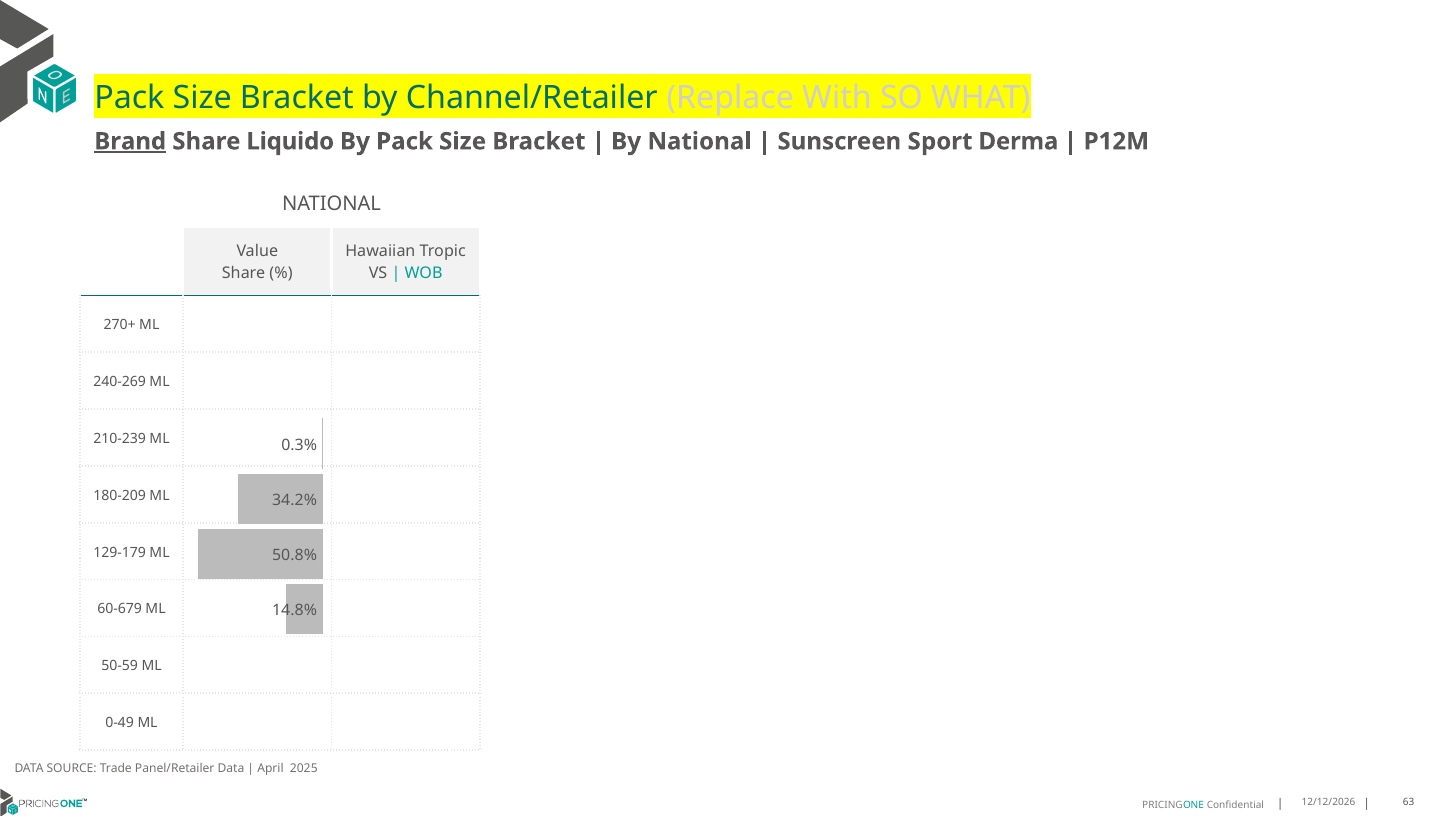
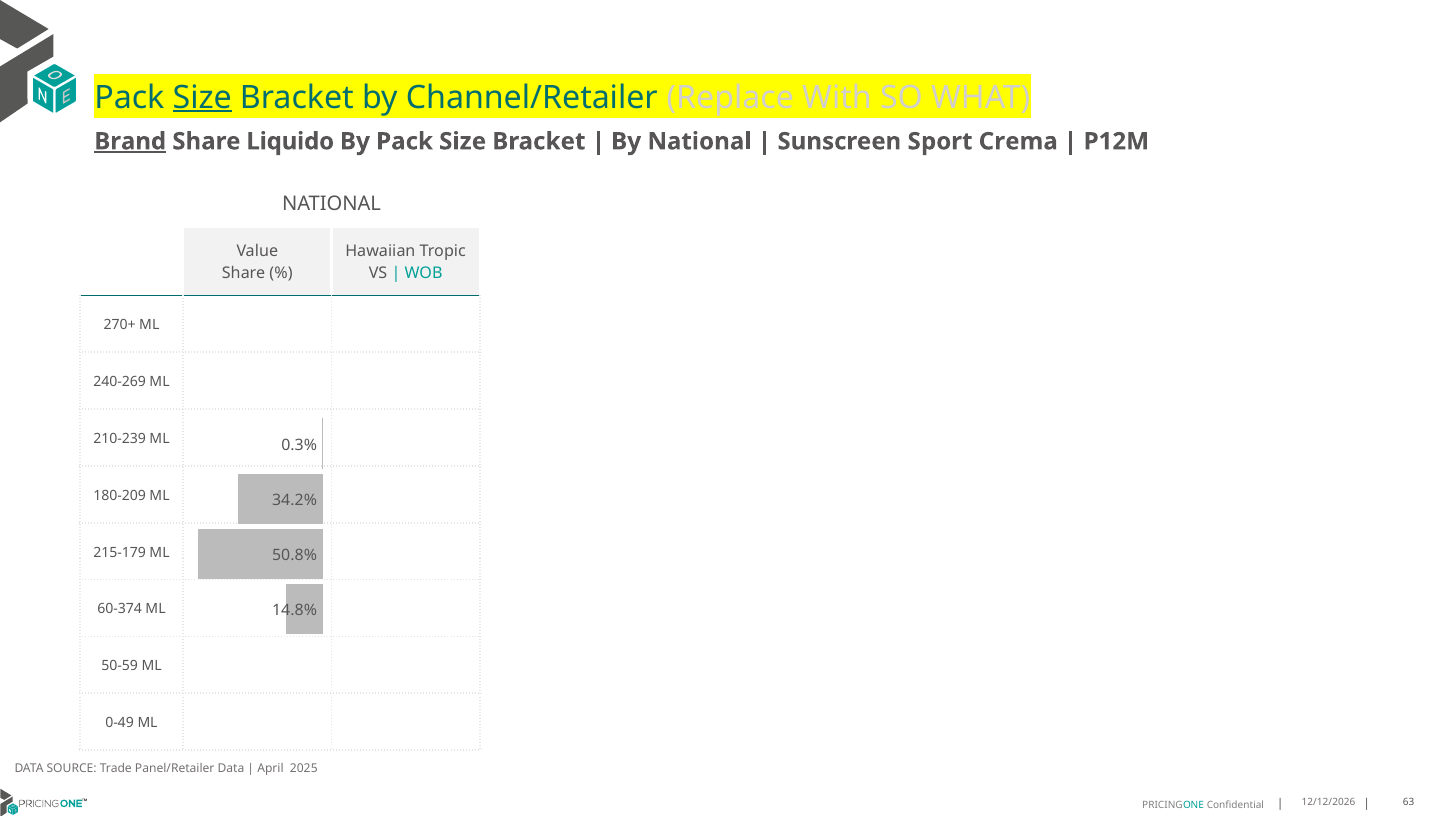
Size underline: none -> present (202, 97)
Derma: Derma -> Crema (1018, 141)
129-179: 129-179 -> 215-179 (120, 552)
60-679: 60-679 -> 60-374 (120, 609)
